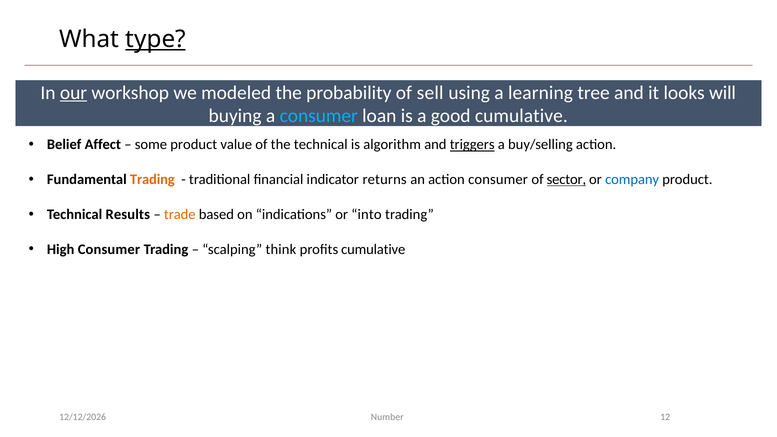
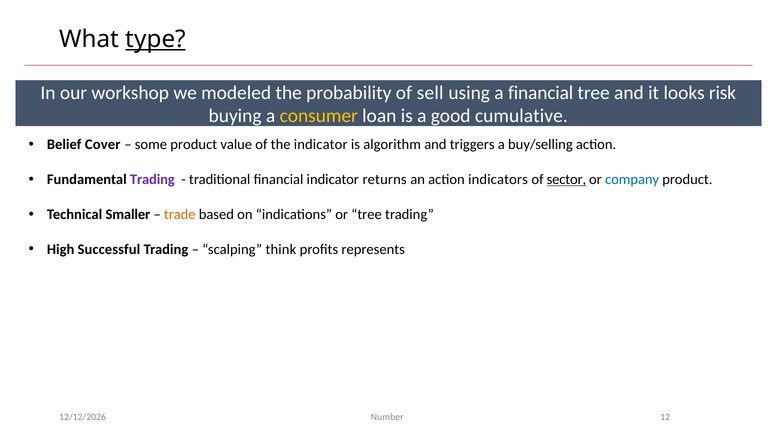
our underline: present -> none (73, 93)
a learning: learning -> financial (541, 93)
will: will -> risk (723, 93)
consumer colour: light blue -> yellow (319, 116)
Affect: Affect -> Cover (103, 145)
the technical: technical -> indicator (321, 145)
triggers underline: present -> none (472, 145)
Trading colour: orange -> purple (152, 180)
action consumer: consumer -> indicators (498, 180)
Results: Results -> Smaller (128, 215)
or into: into -> tree (367, 215)
High Consumer: Consumer -> Successful (109, 249)
profits cumulative: cumulative -> represents (373, 249)
